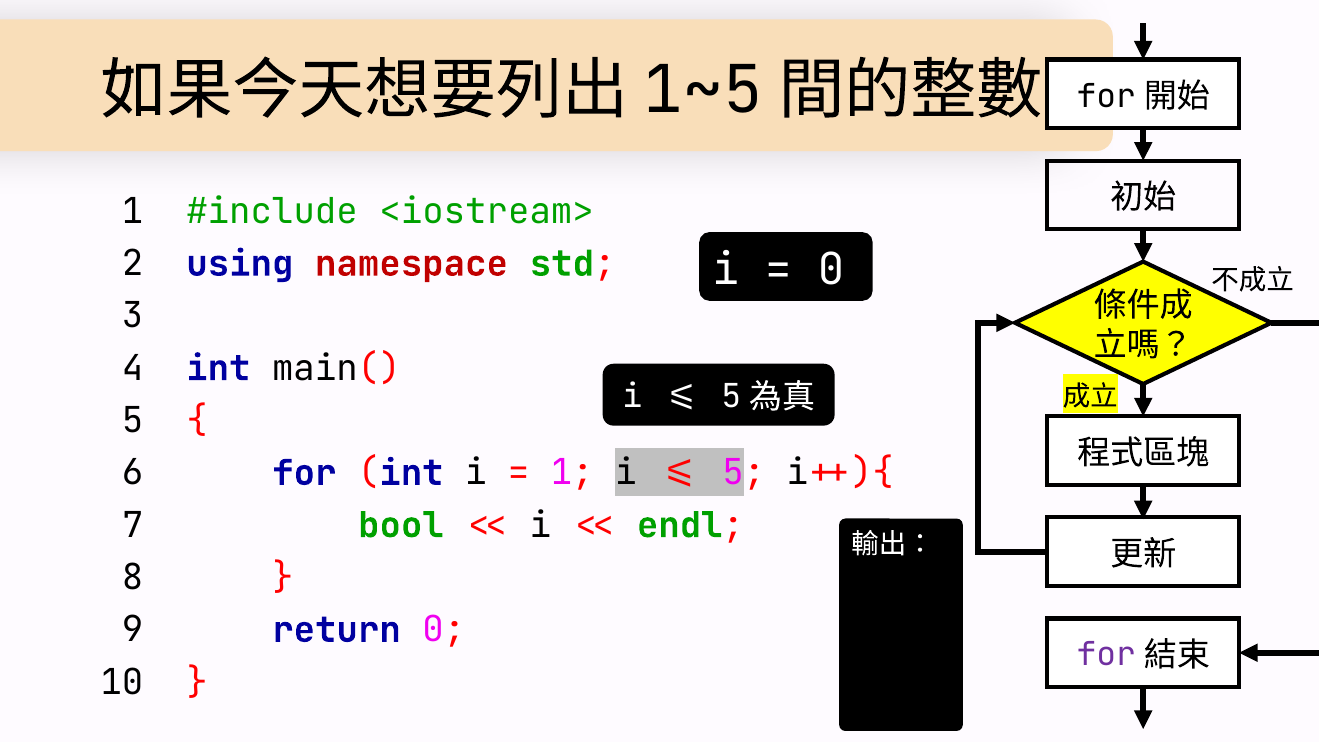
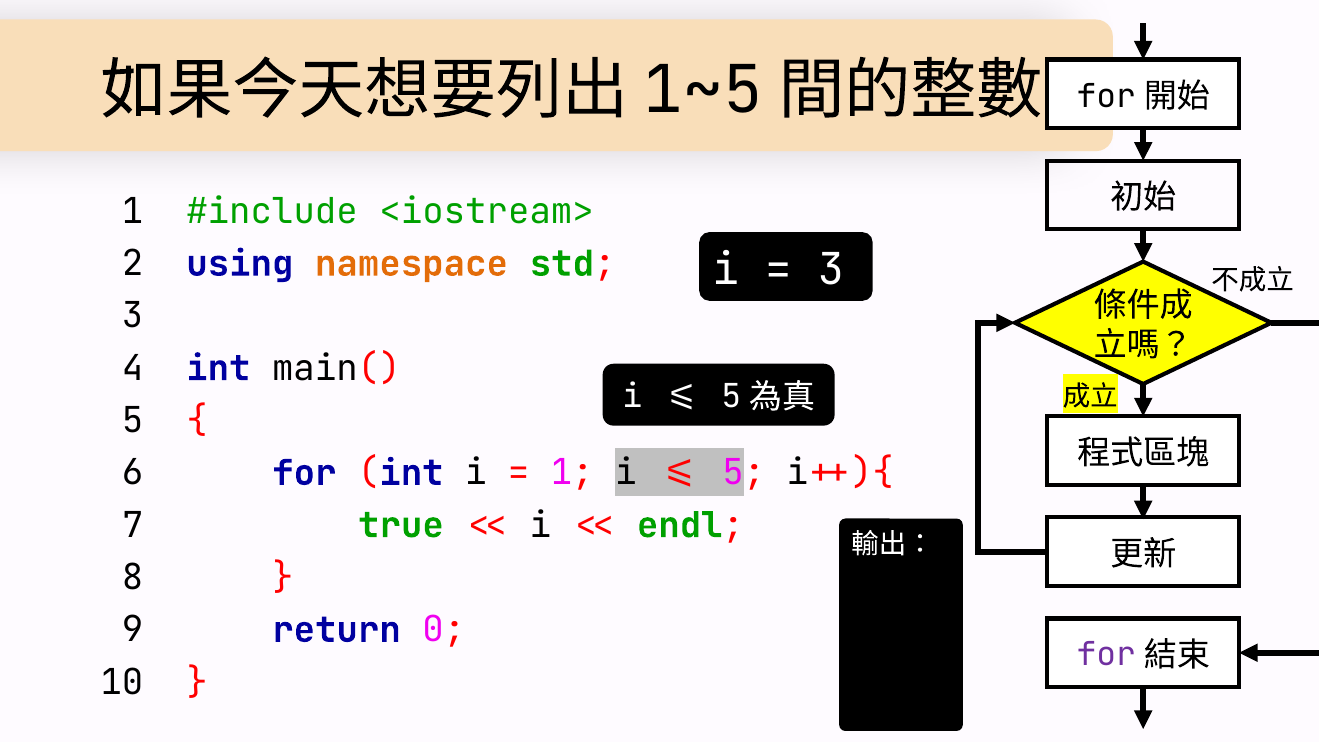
namespace colour: red -> orange (411, 264)
0: 0 -> 3 (831, 270)
bool: bool -> true (401, 525)
